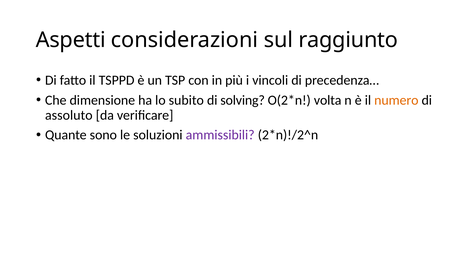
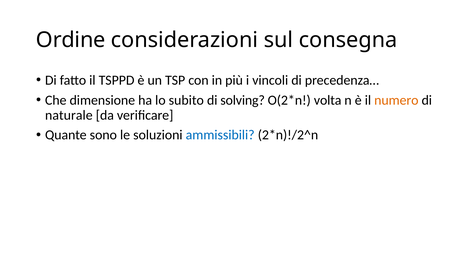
Aspetti: Aspetti -> Ordine (71, 40)
raggiunto: raggiunto -> consegna (348, 40)
assoluto: assoluto -> naturale (69, 115)
ammissibili colour: purple -> blue (220, 135)
